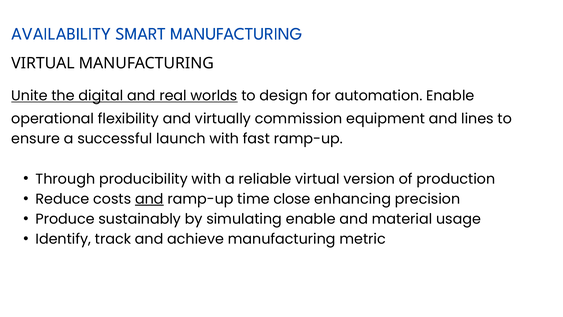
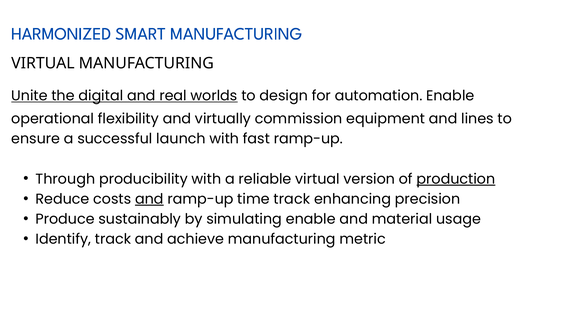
AVAILABILITY: AVAILABILITY -> HARMONIZED (61, 34)
production underline: none -> present (456, 179)
time close: close -> track (292, 199)
